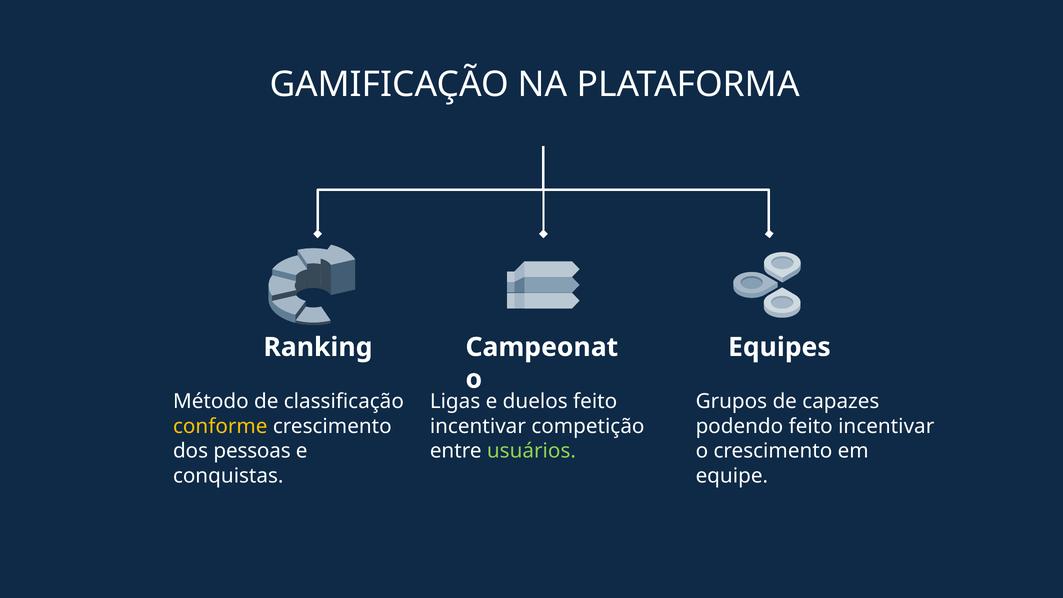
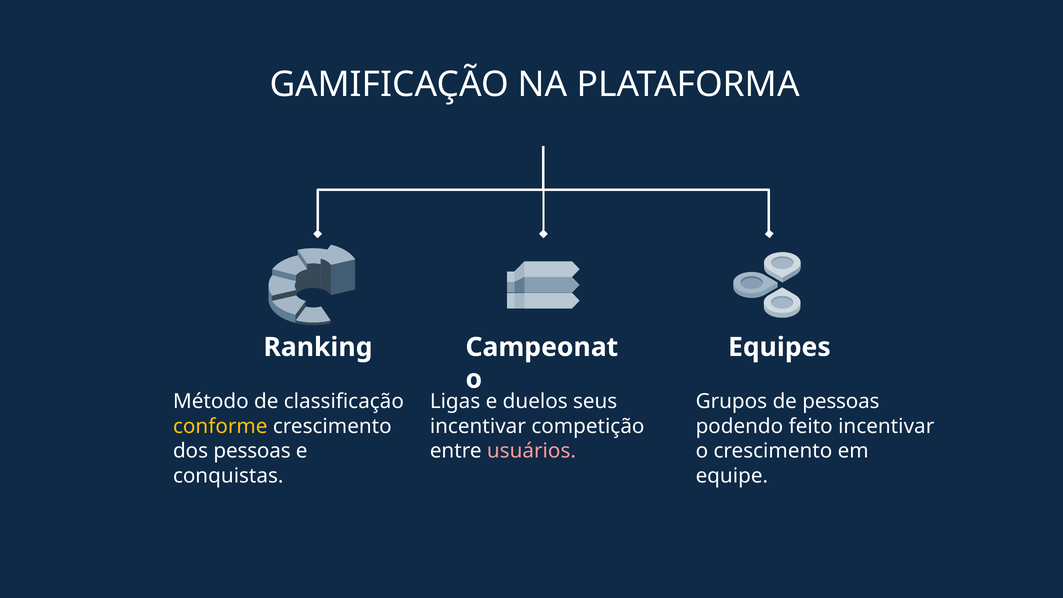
duelos feito: feito -> seus (595, 401)
de capazes: capazes -> pessoas (841, 401)
usuários colour: light green -> pink (531, 451)
